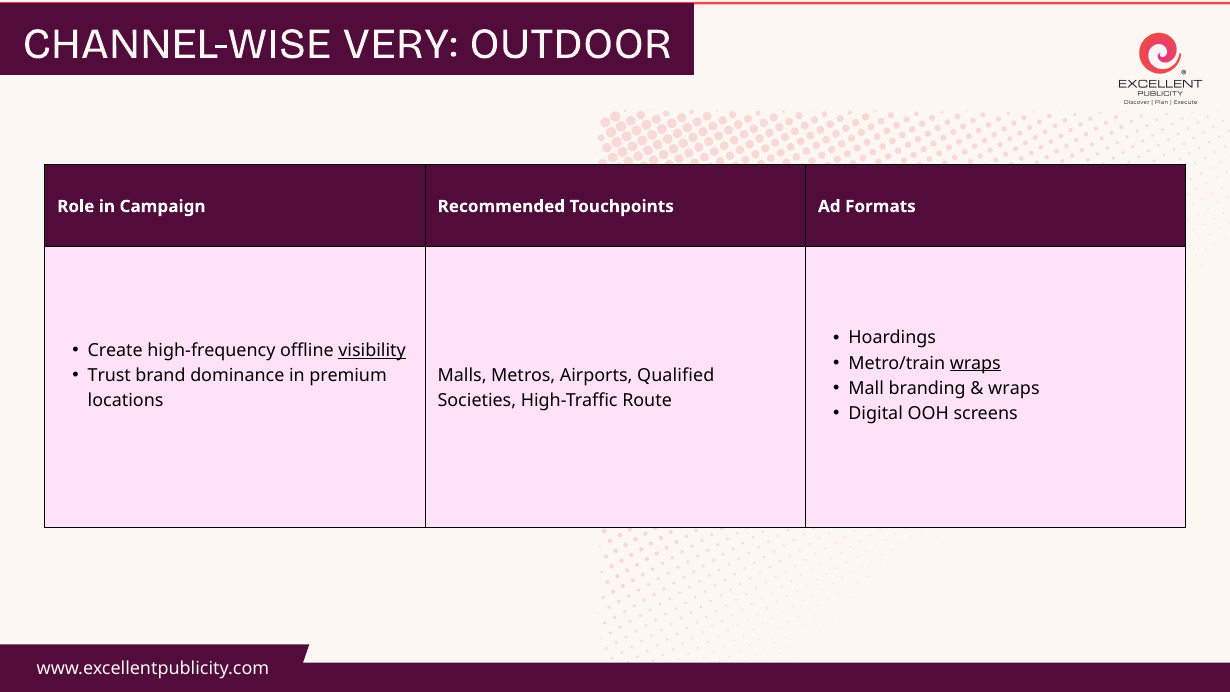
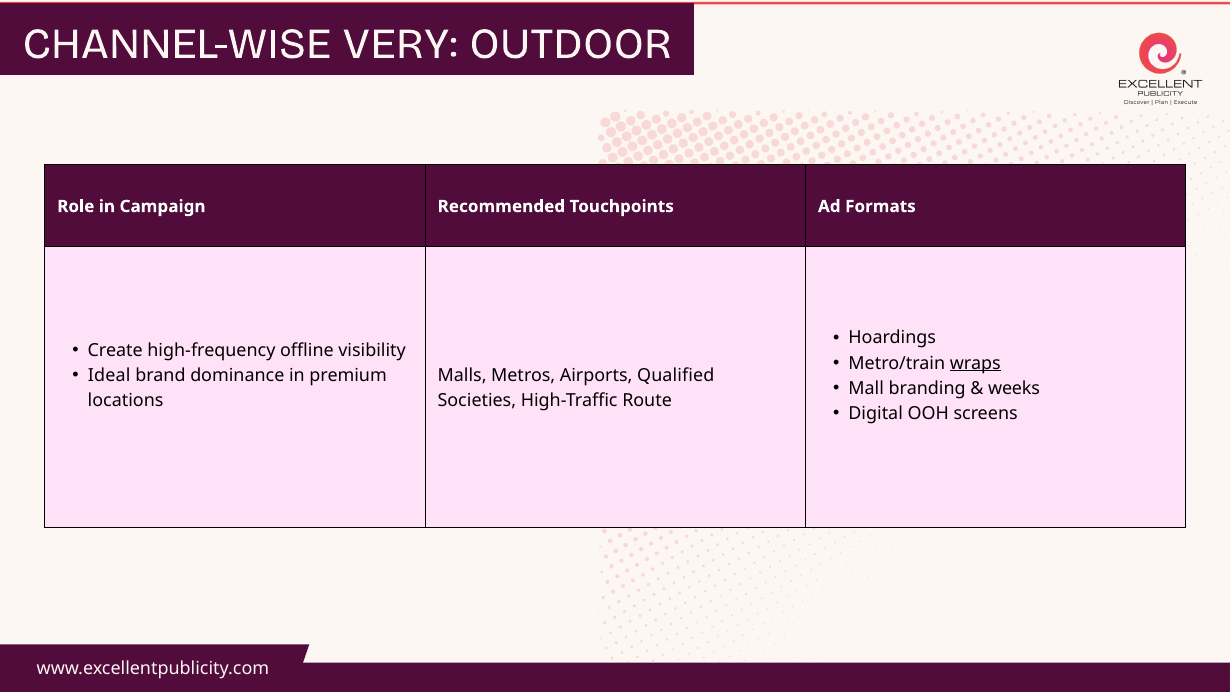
visibility underline: present -> none (372, 351)
Trust: Trust -> Ideal (109, 376)
wraps: wraps -> weeks (1014, 388)
